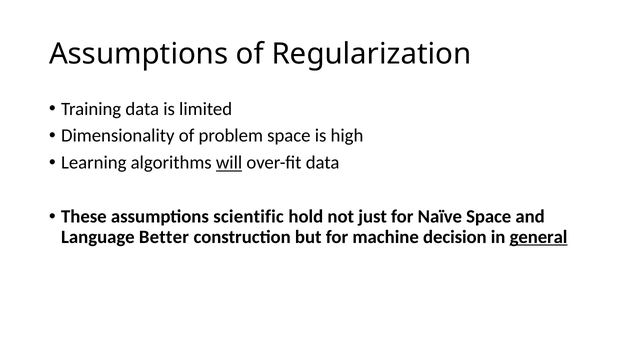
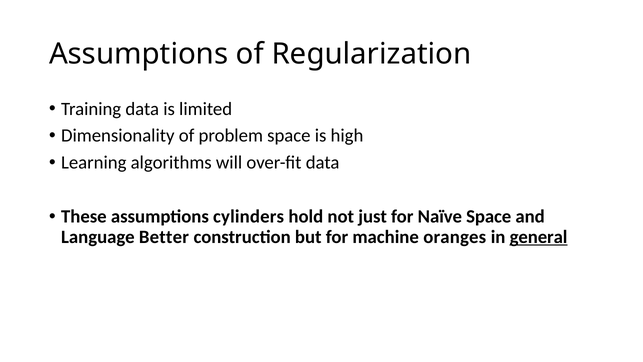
will underline: present -> none (229, 163)
scientific: scientific -> cylinders (249, 217)
decision: decision -> oranges (455, 237)
